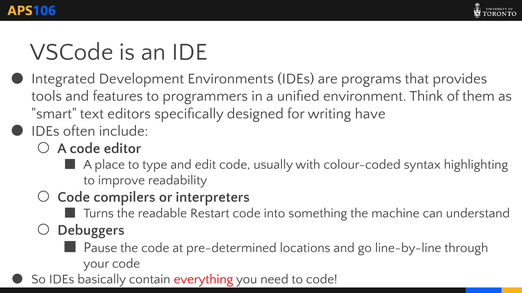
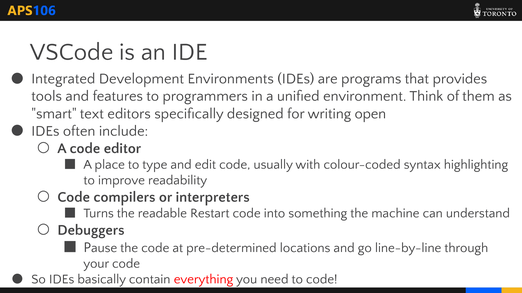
have: have -> open (370, 114)
